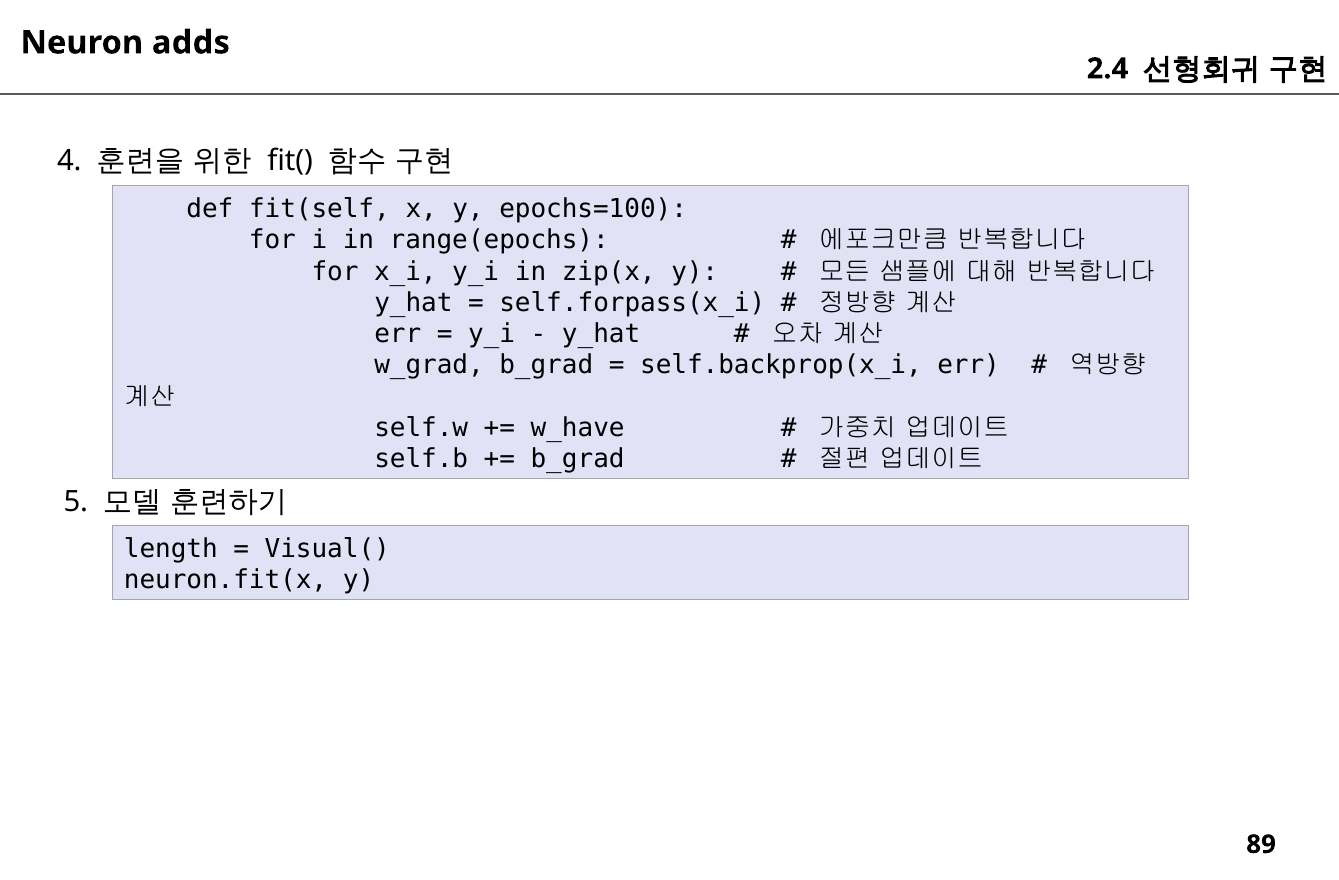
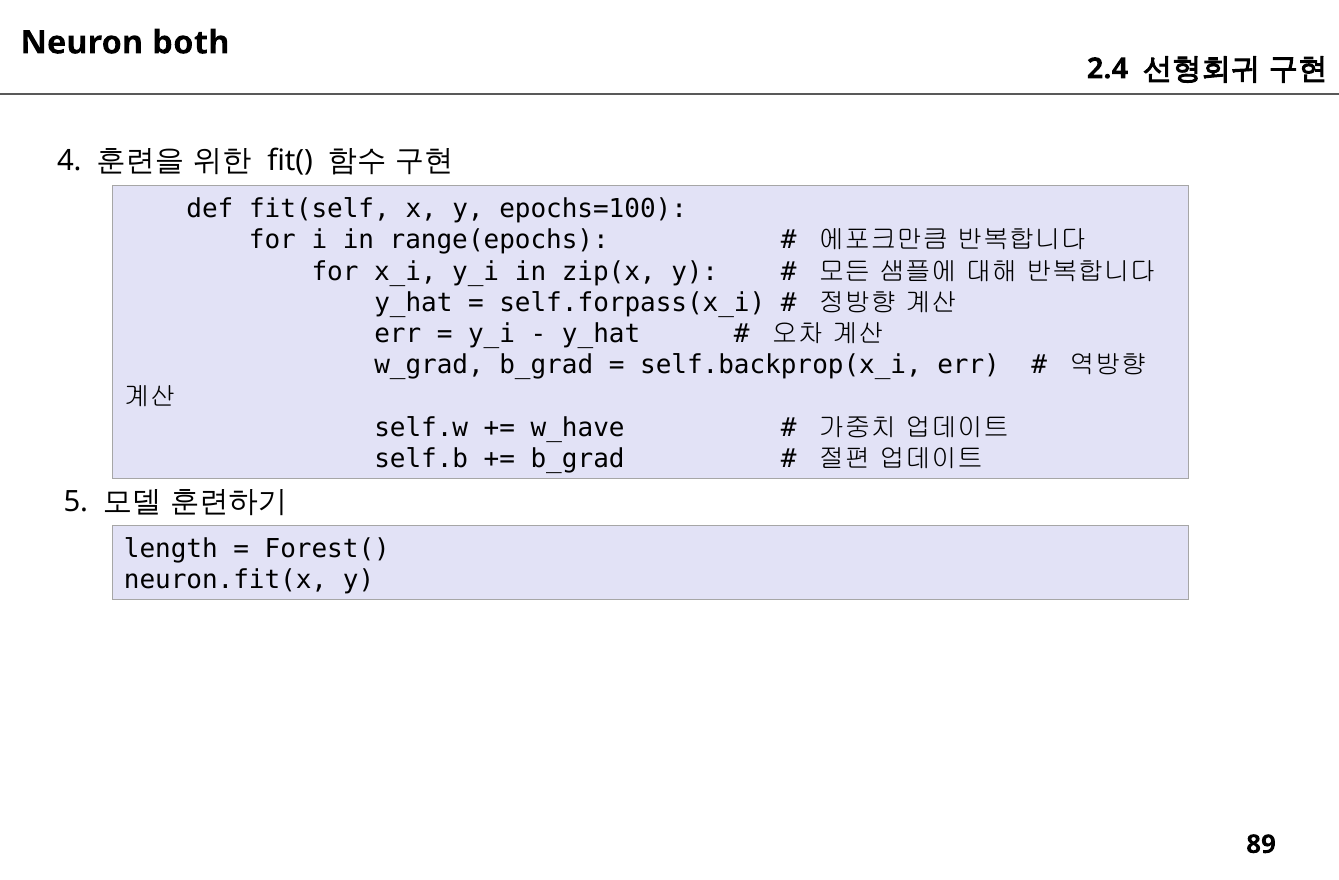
adds: adds -> both (191, 43)
Visual(: Visual( -> Forest( (327, 549)
